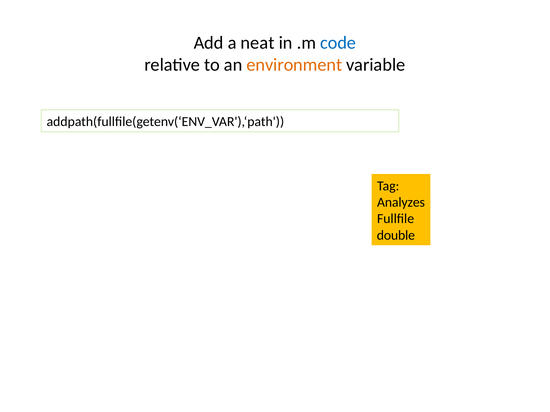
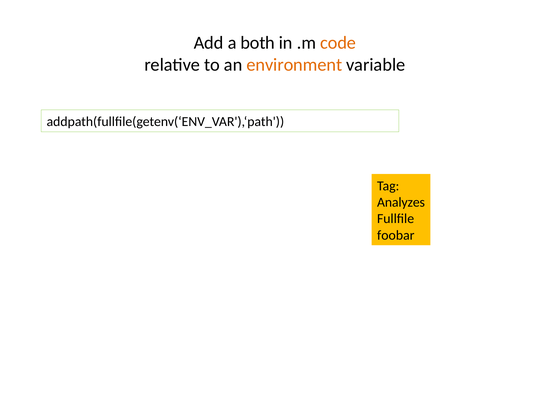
neat: neat -> both (258, 43)
code colour: blue -> orange (338, 43)
double: double -> foobar (396, 236)
